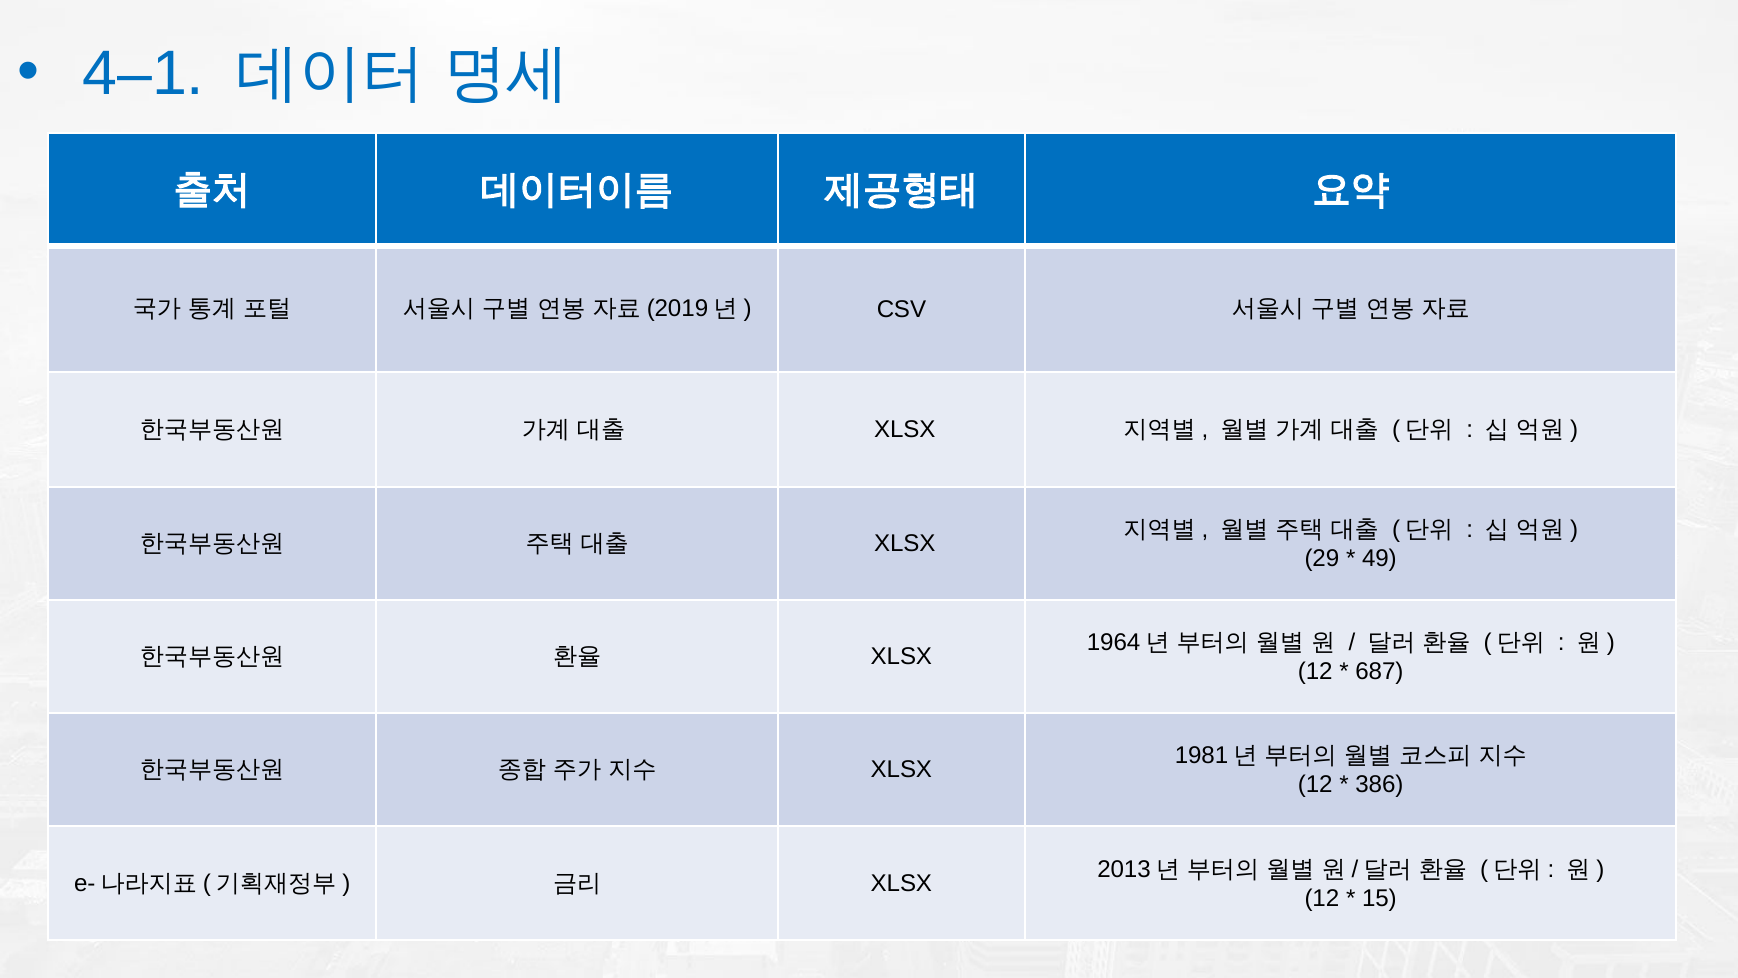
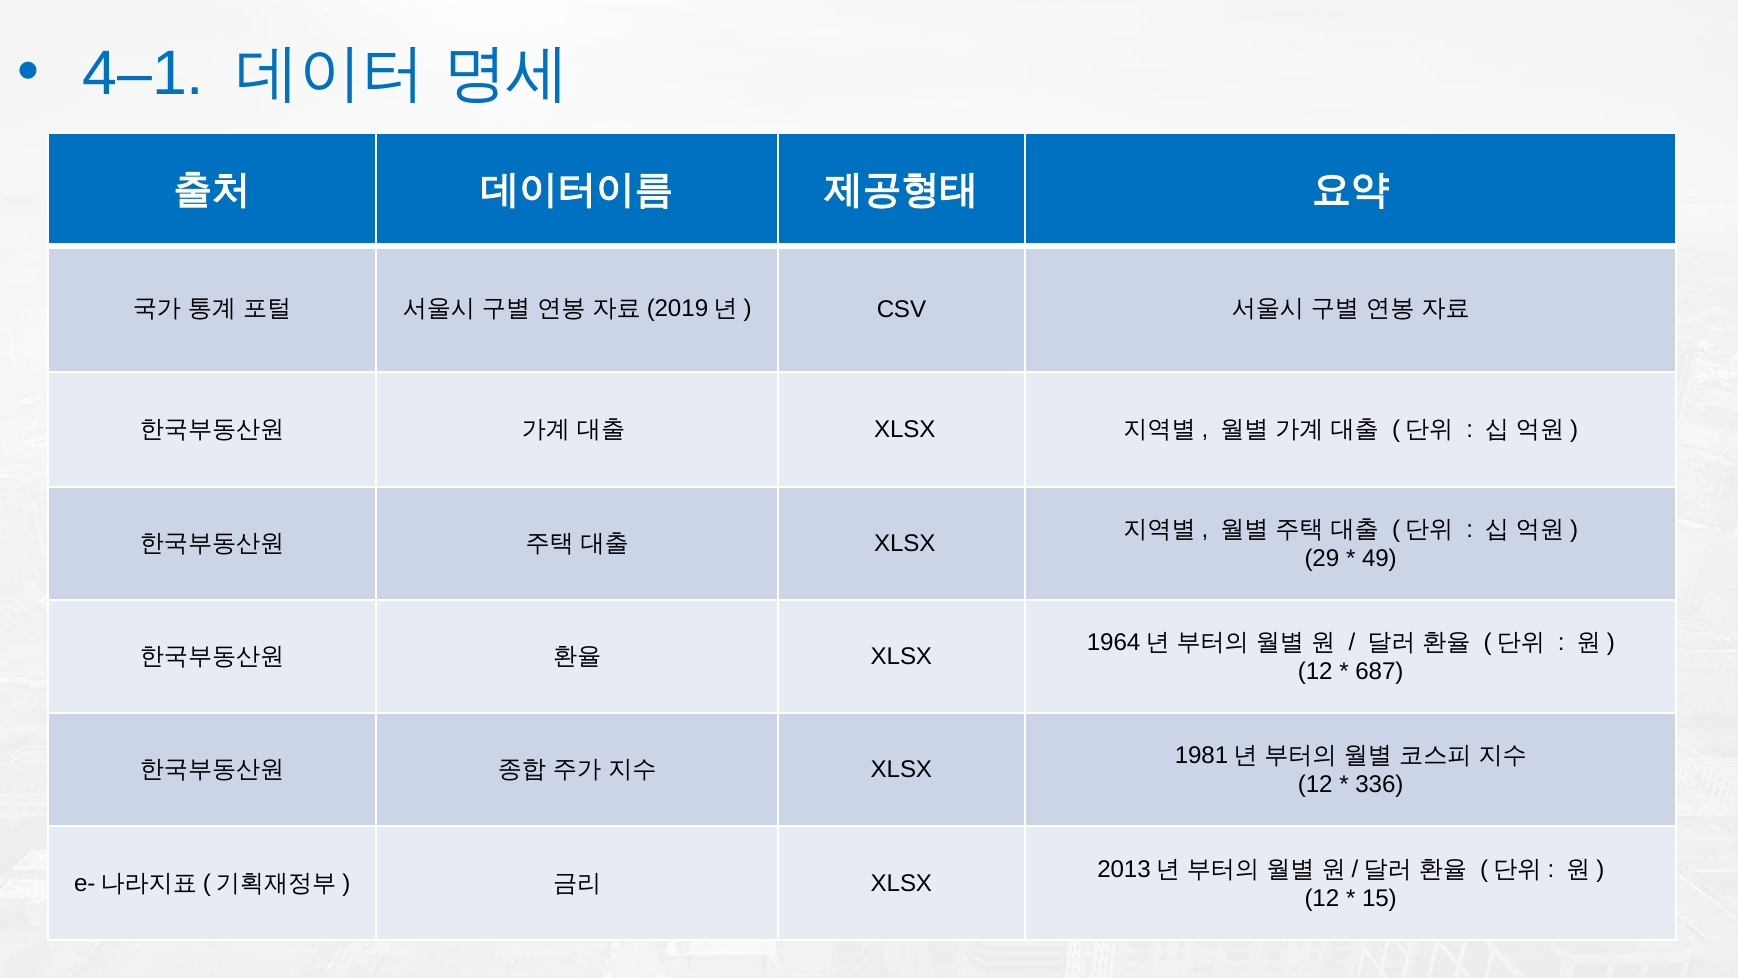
386: 386 -> 336 (1379, 784)
